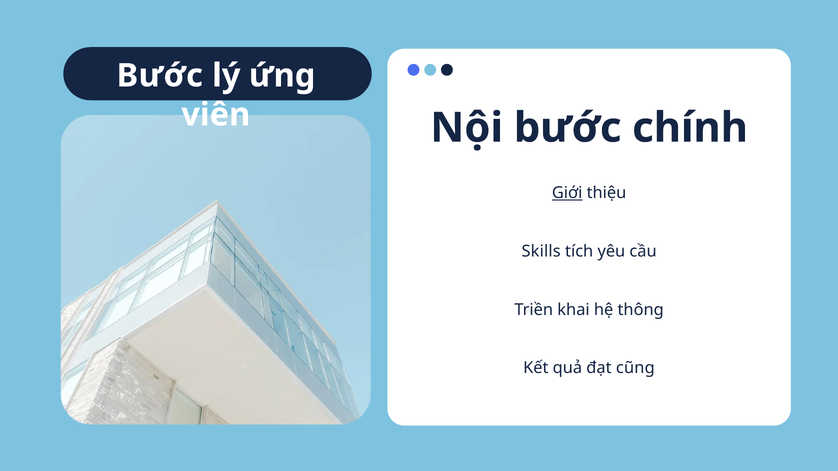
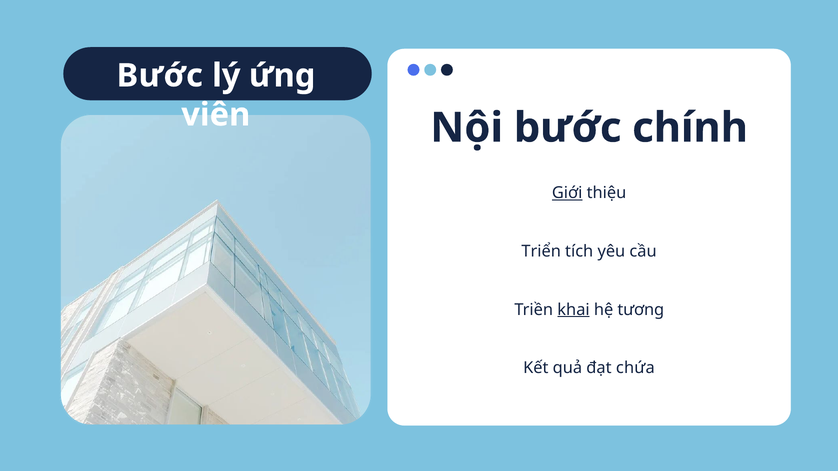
Skills: Skills -> Triển (541, 251)
khai underline: none -> present (574, 310)
thông: thông -> tương (641, 310)
cũng: cũng -> chứa (635, 368)
